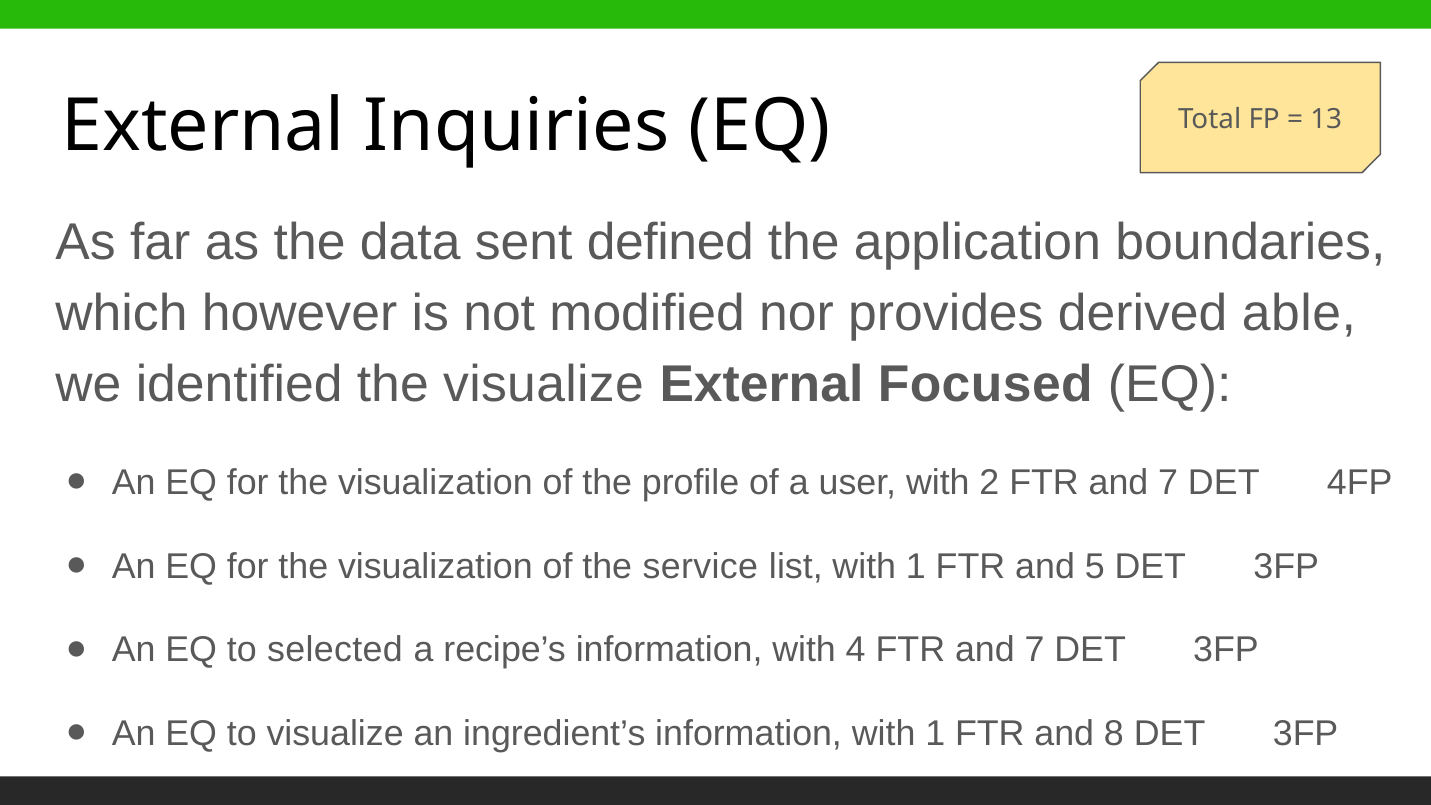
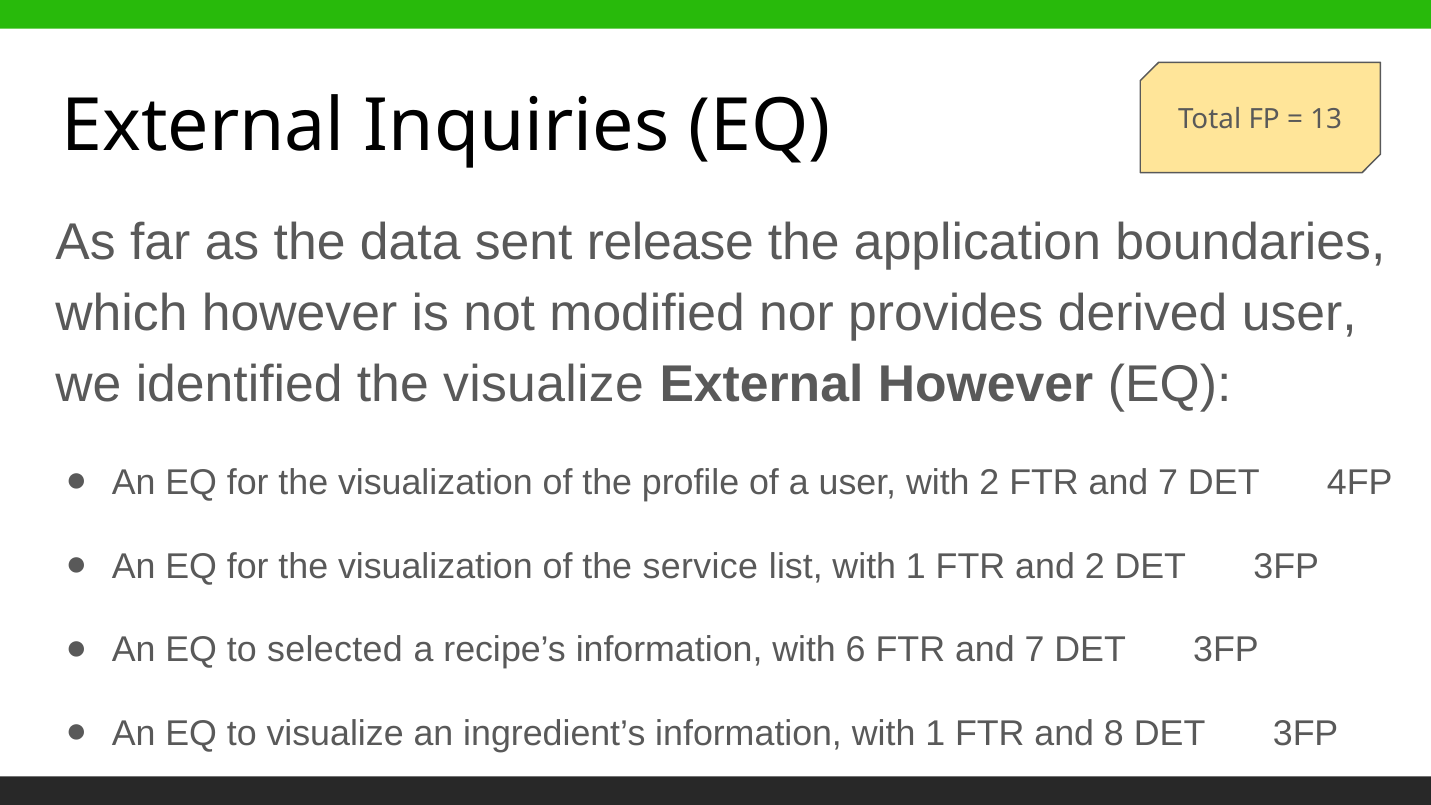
defined: defined -> release (670, 242)
derived able: able -> user (1299, 314)
External Focused: Focused -> However (985, 385)
and 5: 5 -> 2 (1095, 566)
4: 4 -> 6 (856, 650)
